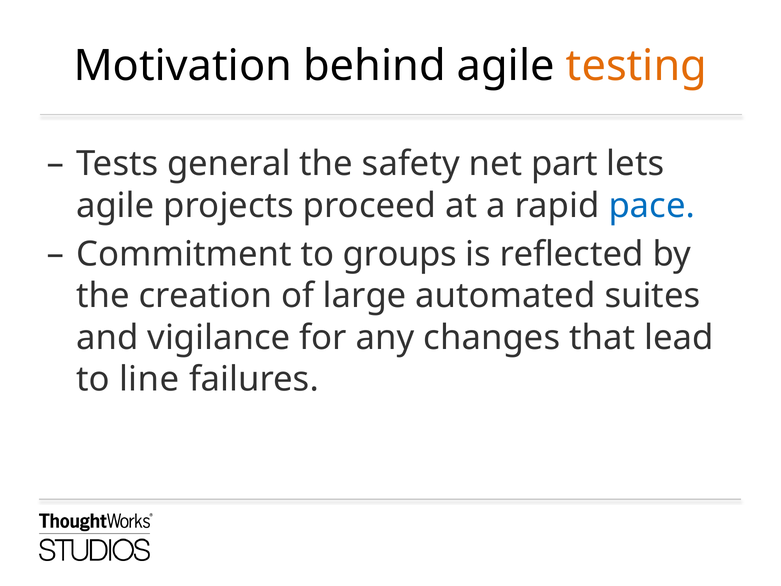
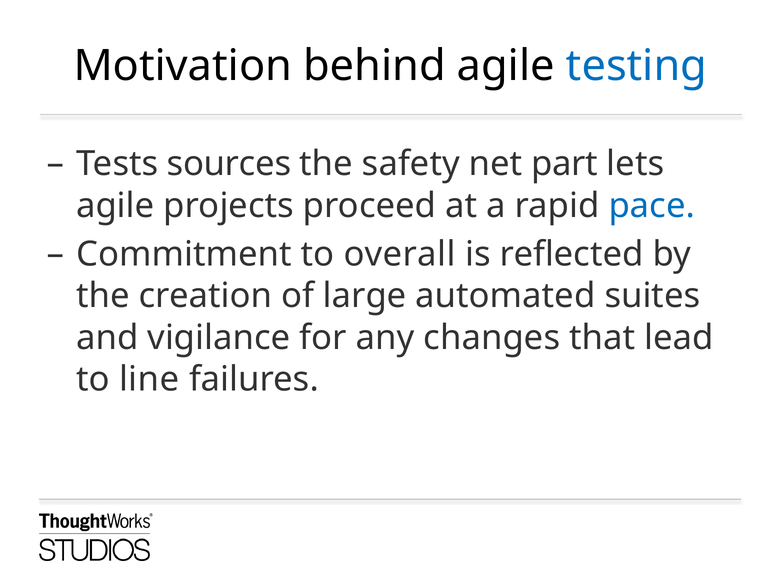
testing colour: orange -> blue (636, 66)
general: general -> sources (229, 164)
groups: groups -> overall (400, 254)
